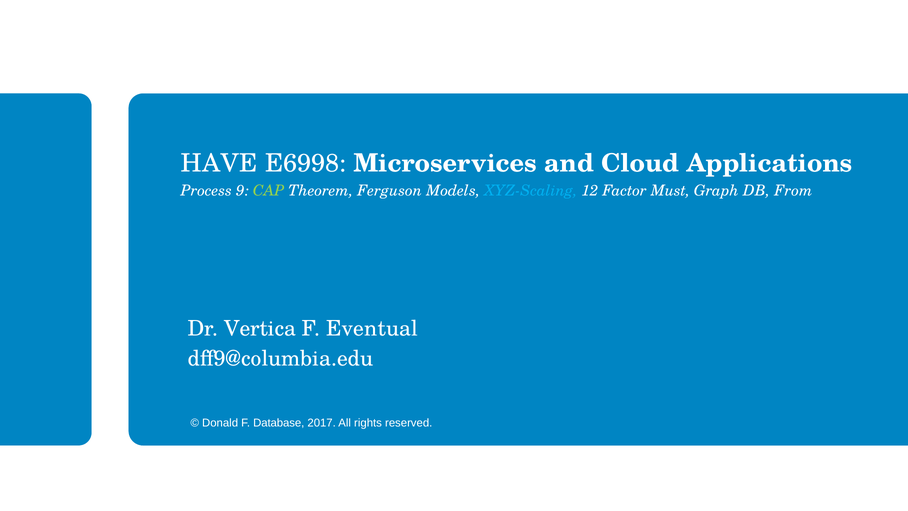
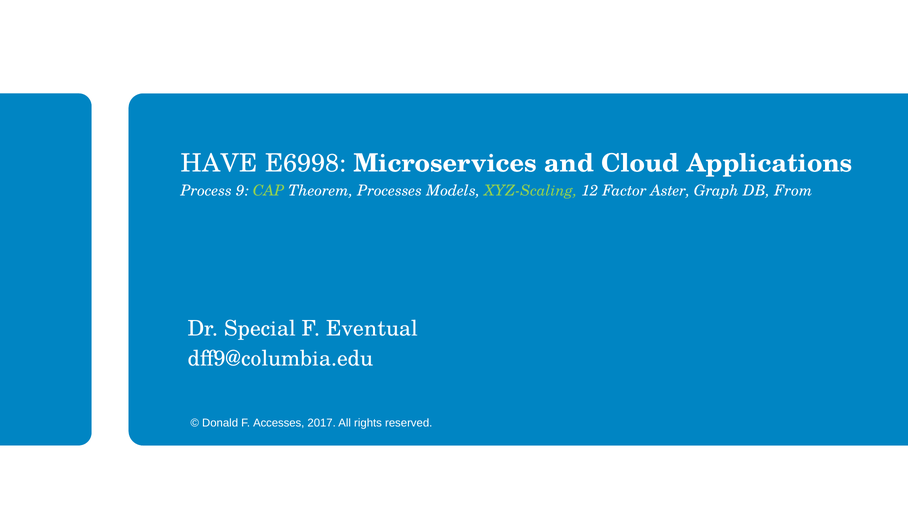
Ferguson: Ferguson -> Processes (390, 191)
XYZ-Scaling colour: light blue -> light green (531, 191)
Must: Must -> Aster (670, 191)
Vertica: Vertica -> Special (260, 329)
Database: Database -> Accesses (279, 423)
